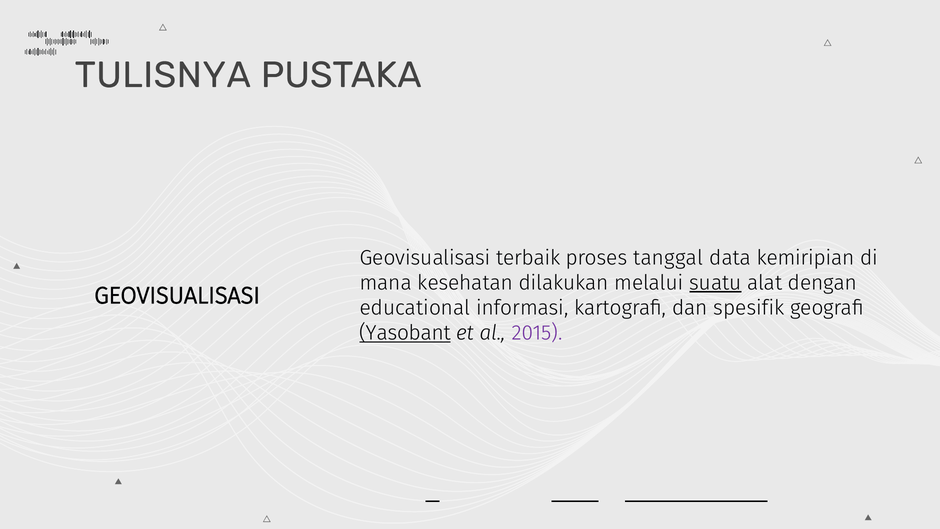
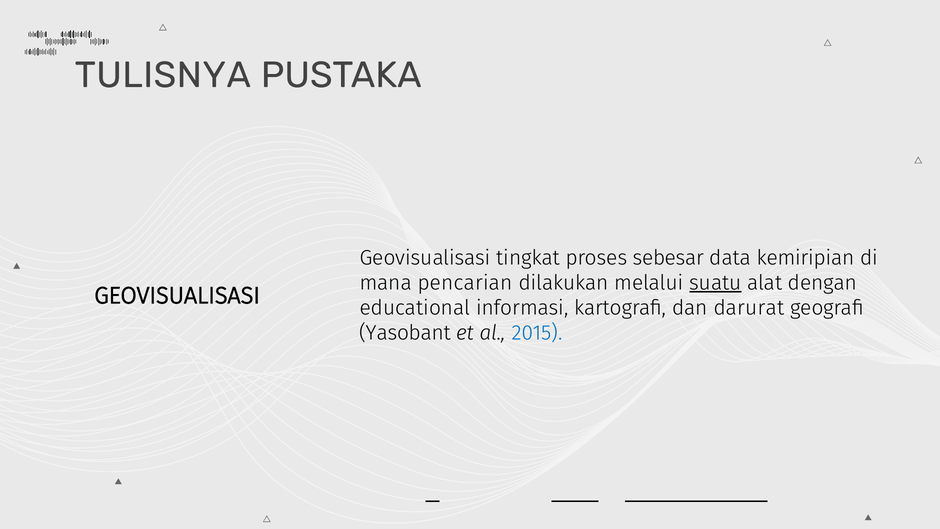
terbaik: terbaik -> tingkat (528, 258)
tanggal: tanggal -> sebesar (668, 258)
kesehatan: kesehatan -> pencarian (465, 283)
spesifik: spesifik -> darurat (749, 308)
Yasobant underline: present -> none (405, 333)
2015 colour: purple -> blue (537, 333)
